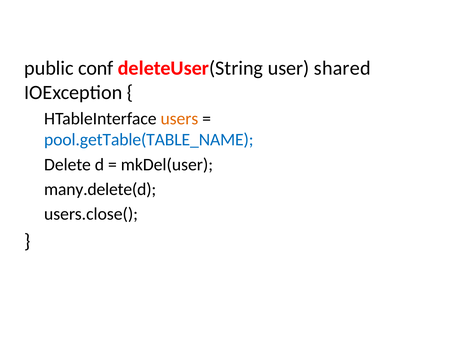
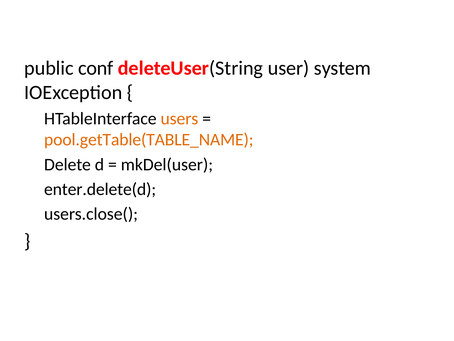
shared: shared -> system (342, 68)
pool.getTable(TABLE_NAME colour: blue -> orange (149, 140)
many.delete(d: many.delete(d -> enter.delete(d (100, 189)
